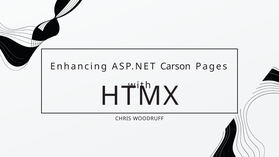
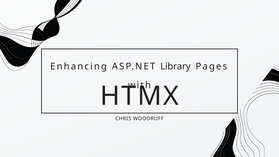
Carson: Carson -> Library (175, 66)
